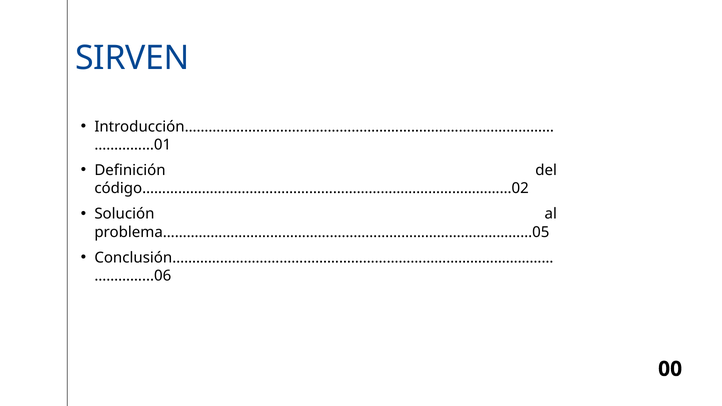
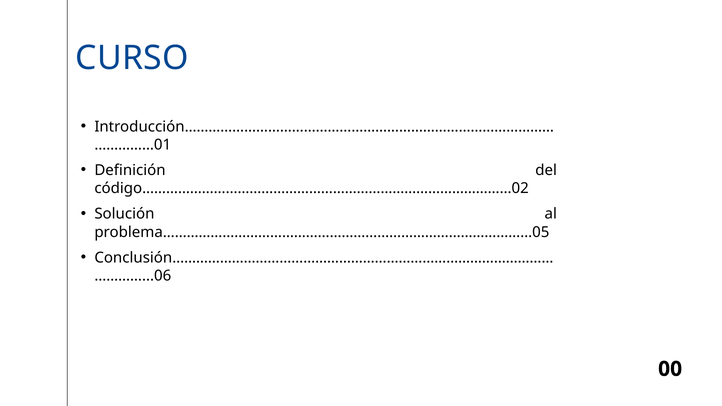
SIRVEN: SIRVEN -> CURSO (132, 58)
